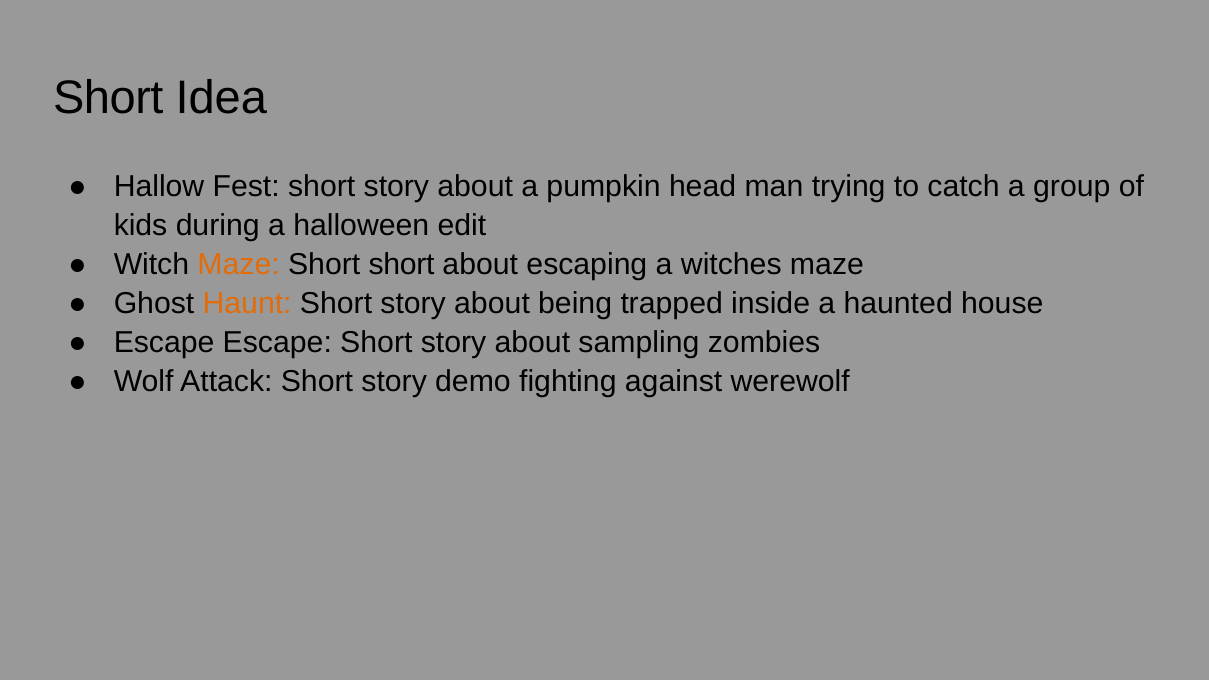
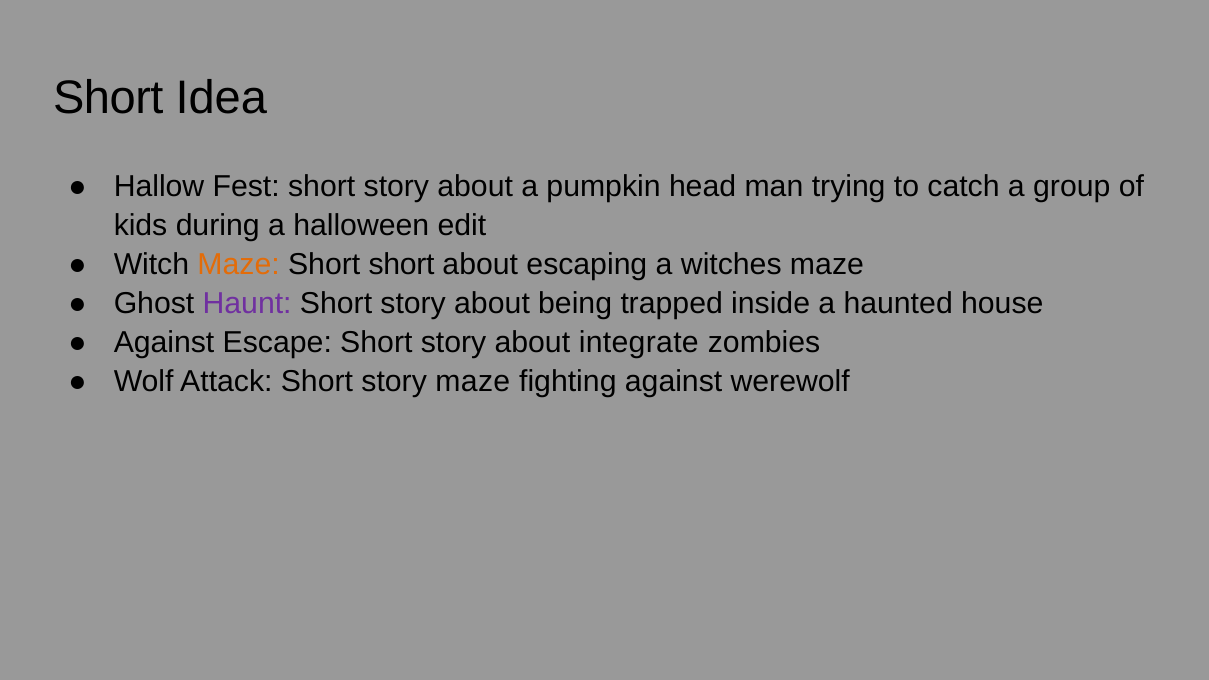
Haunt colour: orange -> purple (247, 304)
Escape: Escape -> Against (164, 342)
sampling: sampling -> integrate (639, 342)
story demo: demo -> maze (473, 381)
